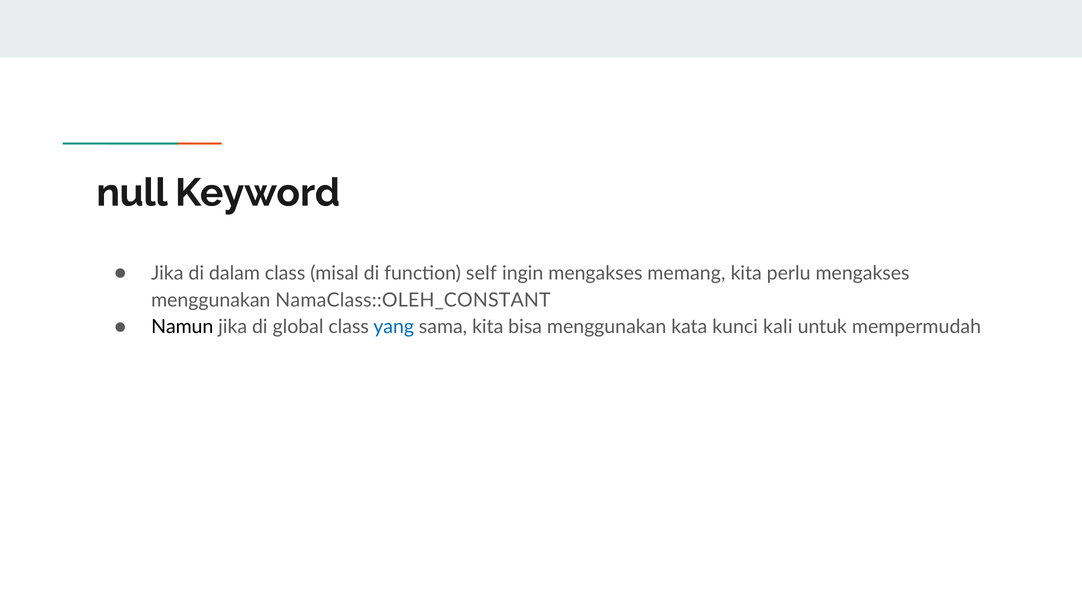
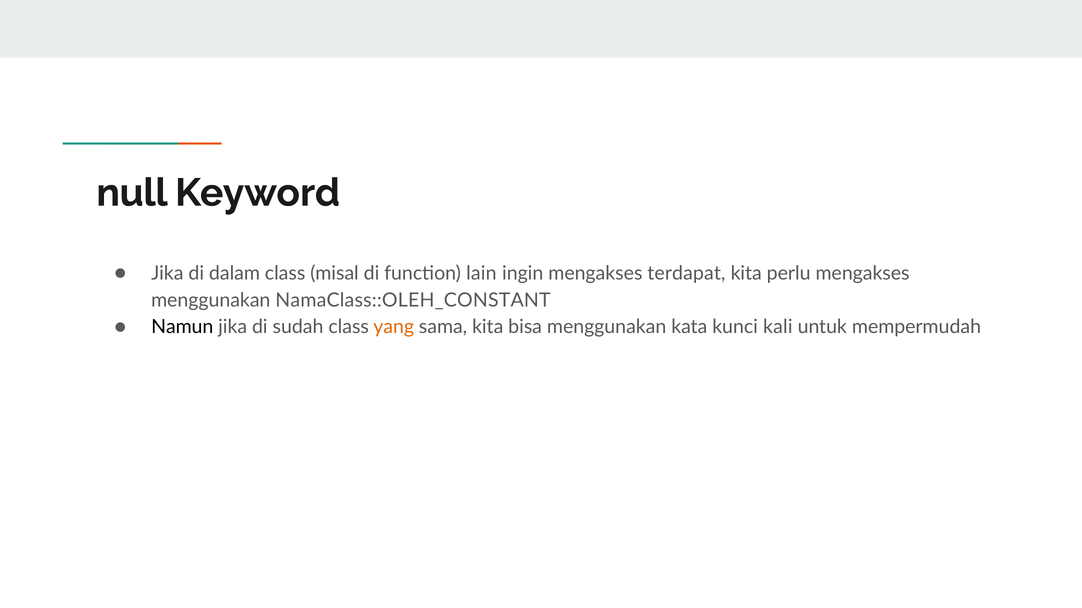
self: self -> lain (481, 273)
memang: memang -> terdapat (686, 273)
global: global -> sudah (298, 327)
yang colour: blue -> orange (394, 327)
